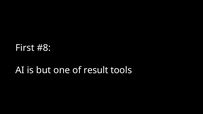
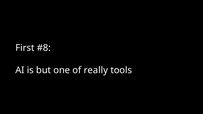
result: result -> really (96, 70)
